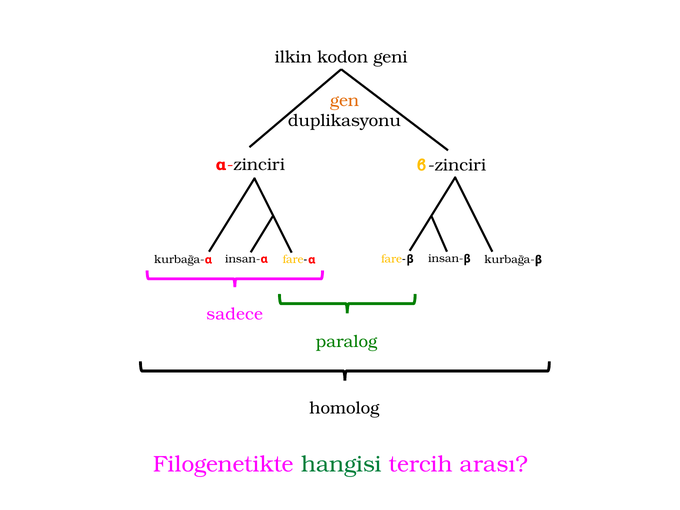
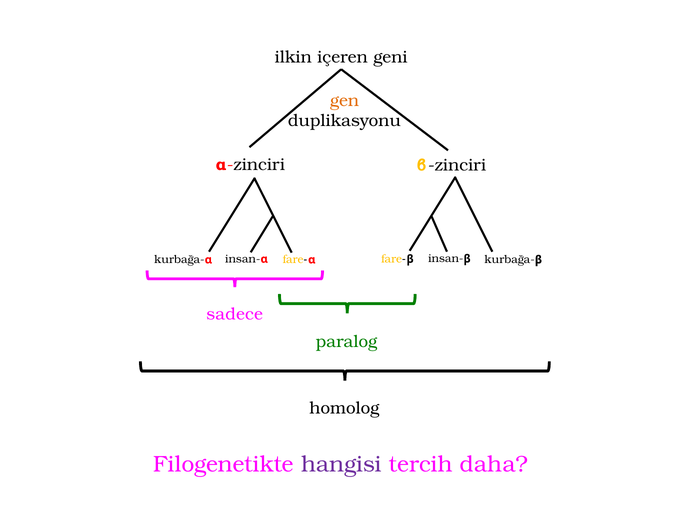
kodon: kodon -> içeren (343, 57)
hangisi colour: green -> purple (341, 464)
arası: arası -> daha (494, 464)
